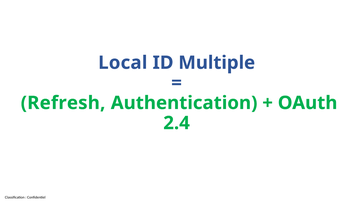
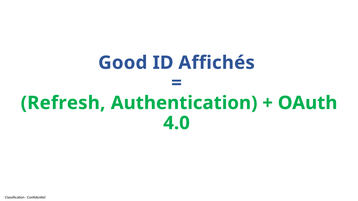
Local: Local -> Good (123, 63)
Multiple: Multiple -> Affichés (217, 63)
2.4: 2.4 -> 4.0 (177, 123)
